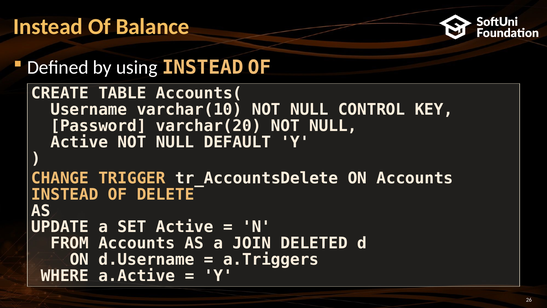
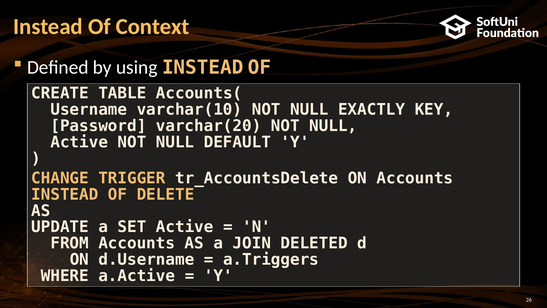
Balance: Balance -> Context (153, 27)
CONTROL: CONTROL -> EXACTLY (372, 109)
